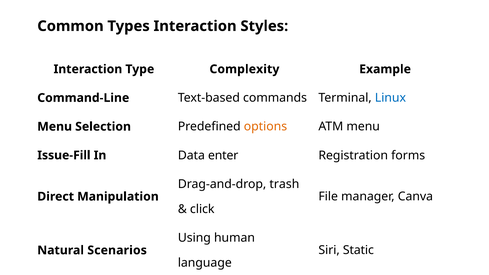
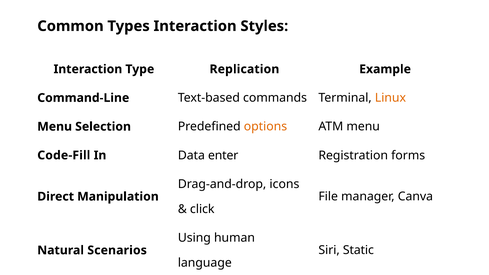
Complexity: Complexity -> Replication (244, 69)
Linux colour: blue -> orange (390, 98)
Issue-Fill: Issue-Fill -> Code-Fill (64, 155)
trash: trash -> icons (284, 184)
